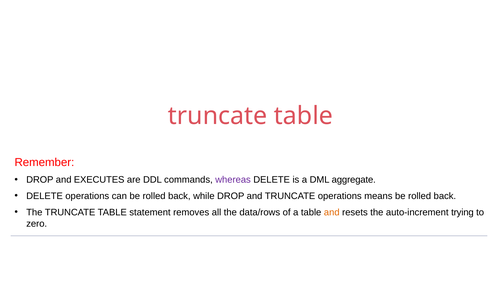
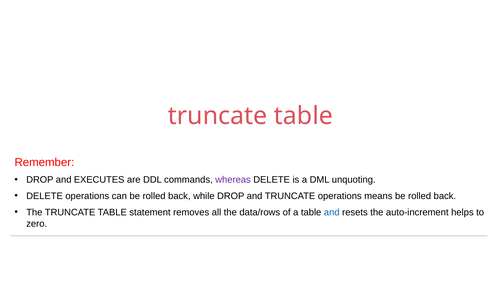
aggregate: aggregate -> unquoting (354, 180)
and colour: orange -> blue (332, 212)
trying: trying -> helps (462, 212)
